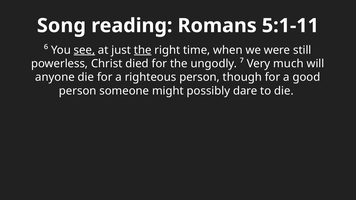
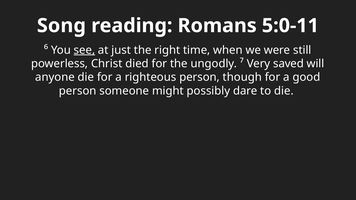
5:1-11: 5:1-11 -> 5:0-11 (290, 26)
the underline: present -> none (143, 50)
much: much -> saved (289, 64)
